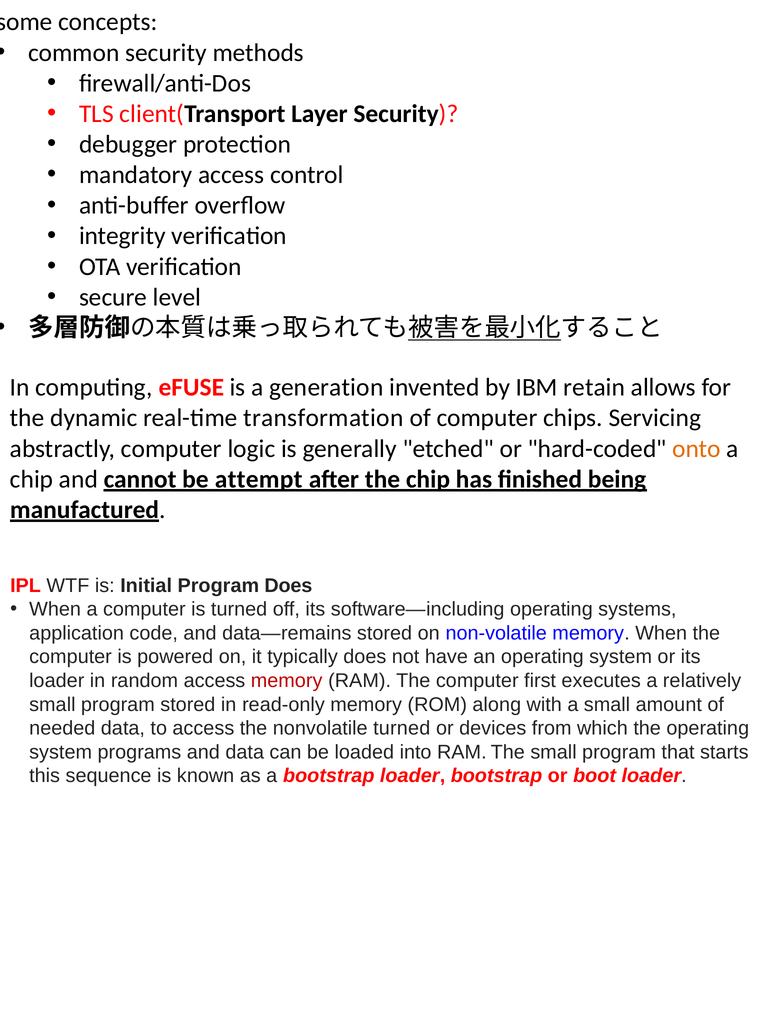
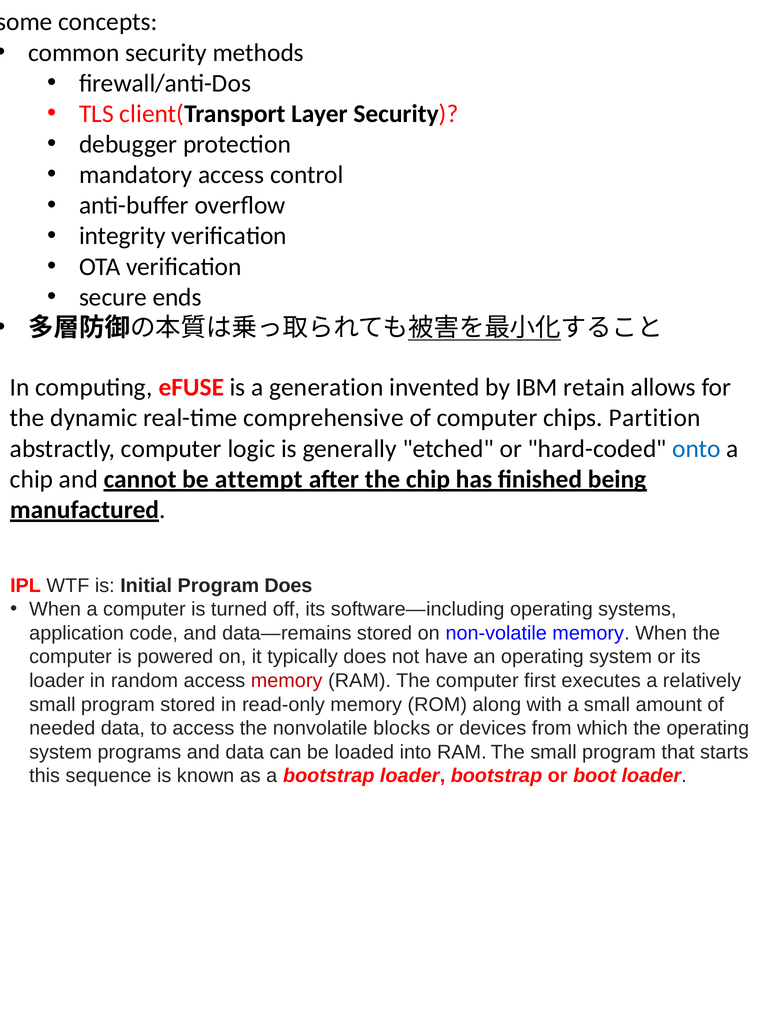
level: level -> ends (177, 297)
transformation: transformation -> comprehensive (323, 418)
Servicing: Servicing -> Partition (655, 418)
onto colour: orange -> blue (697, 448)
nonvolatile turned: turned -> blocks (402, 728)
